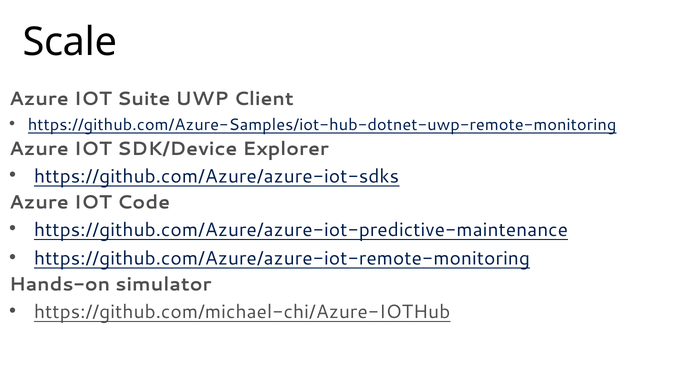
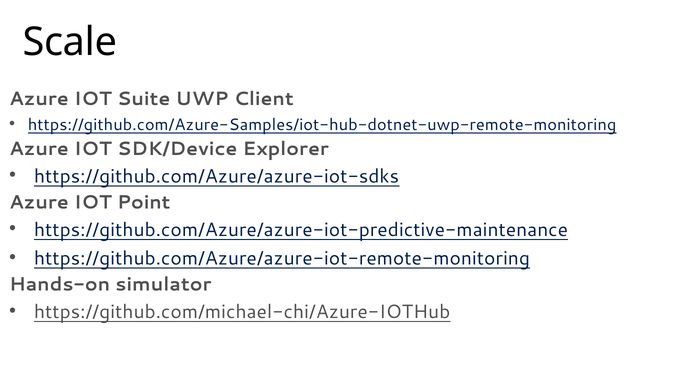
Code: Code -> Point (144, 203)
